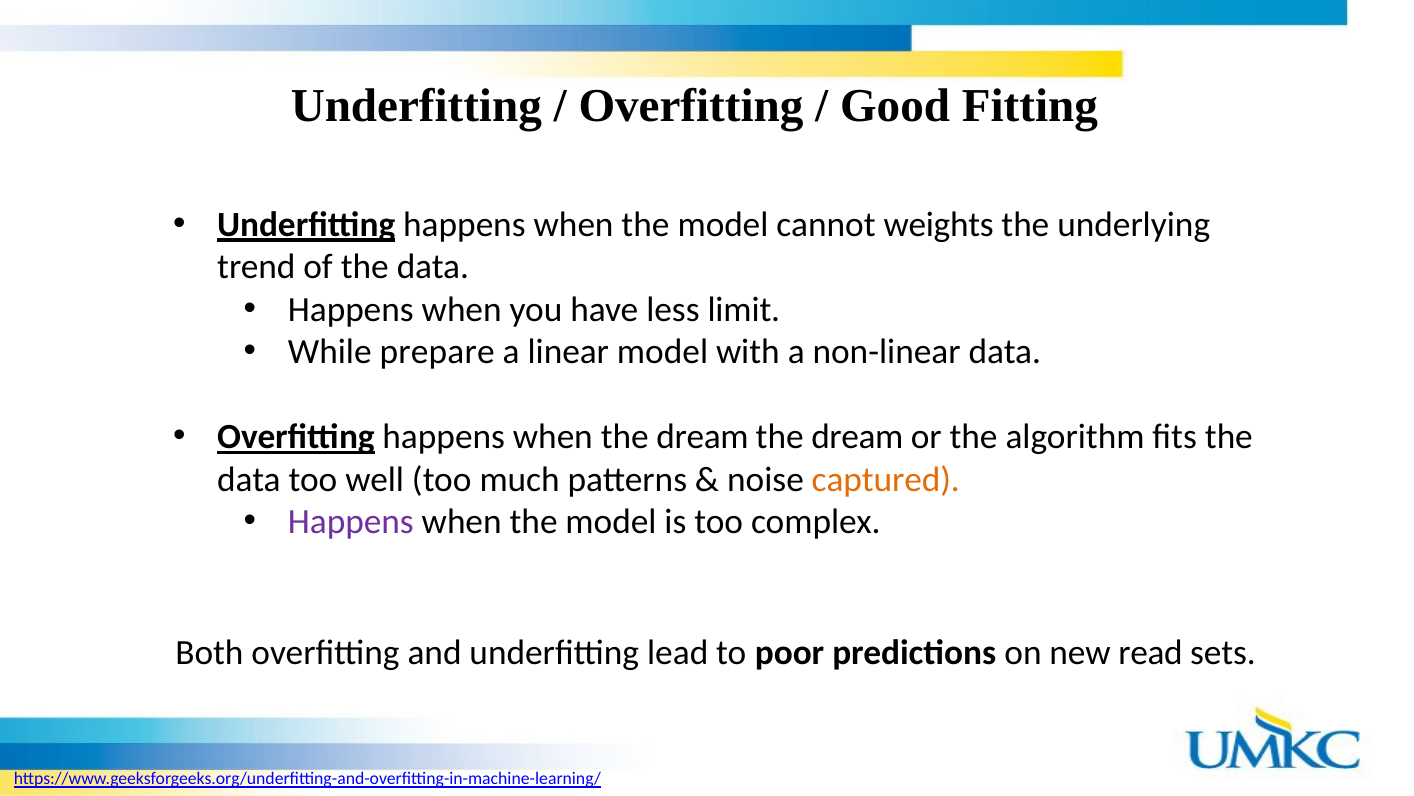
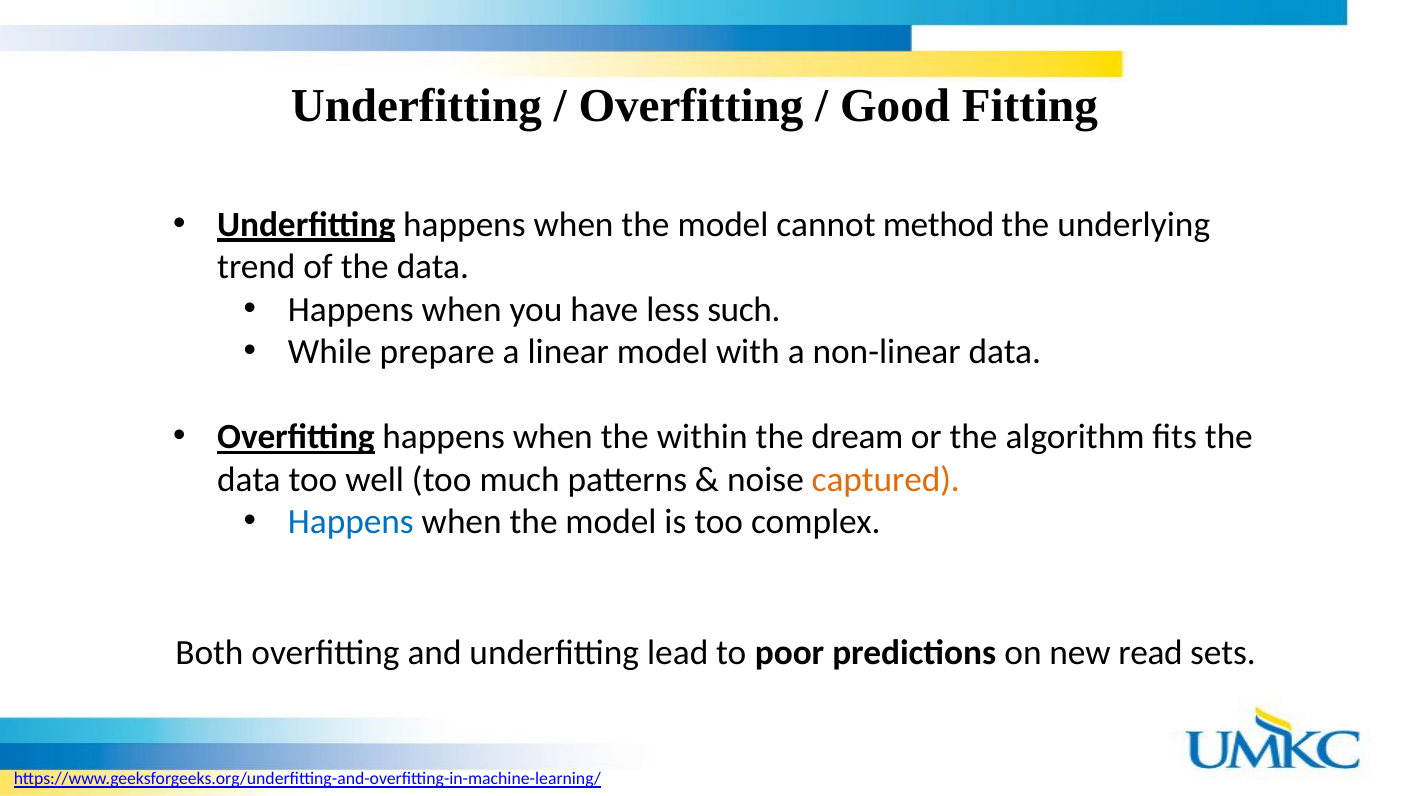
weights: weights -> method (939, 224)
limit: limit -> such (744, 309)
when the dream: dream -> within (702, 437)
Happens colour: purple -> blue (351, 521)
